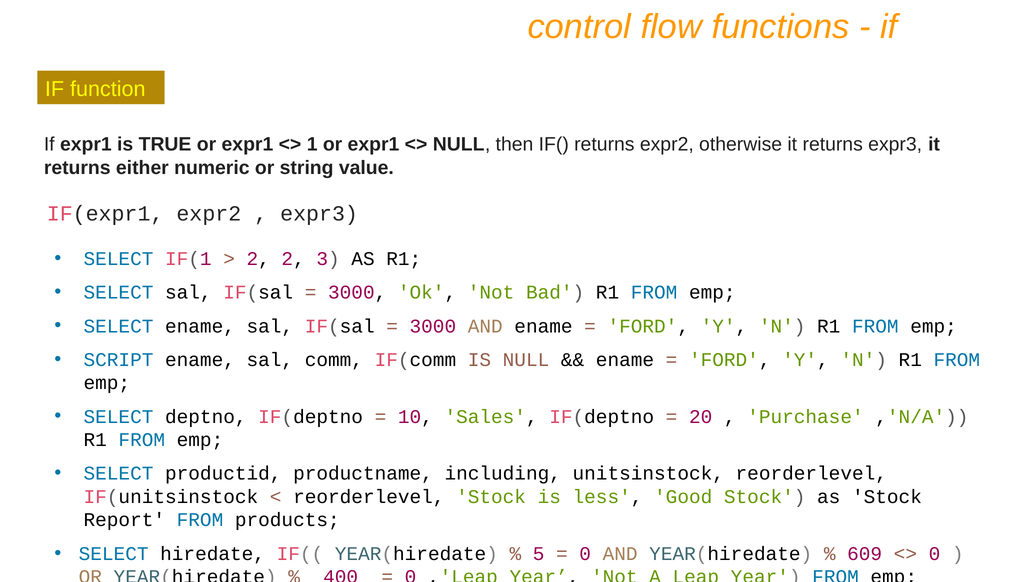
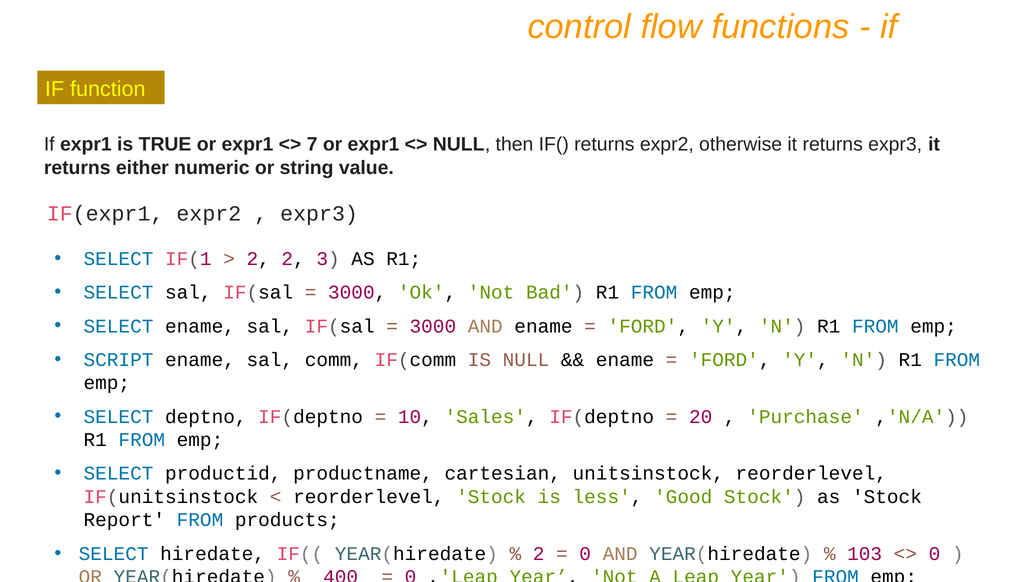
1: 1 -> 7 (312, 145)
including: including -> cartesian (503, 474)
5: 5 -> 2 (539, 554)
609: 609 -> 103 (865, 554)
